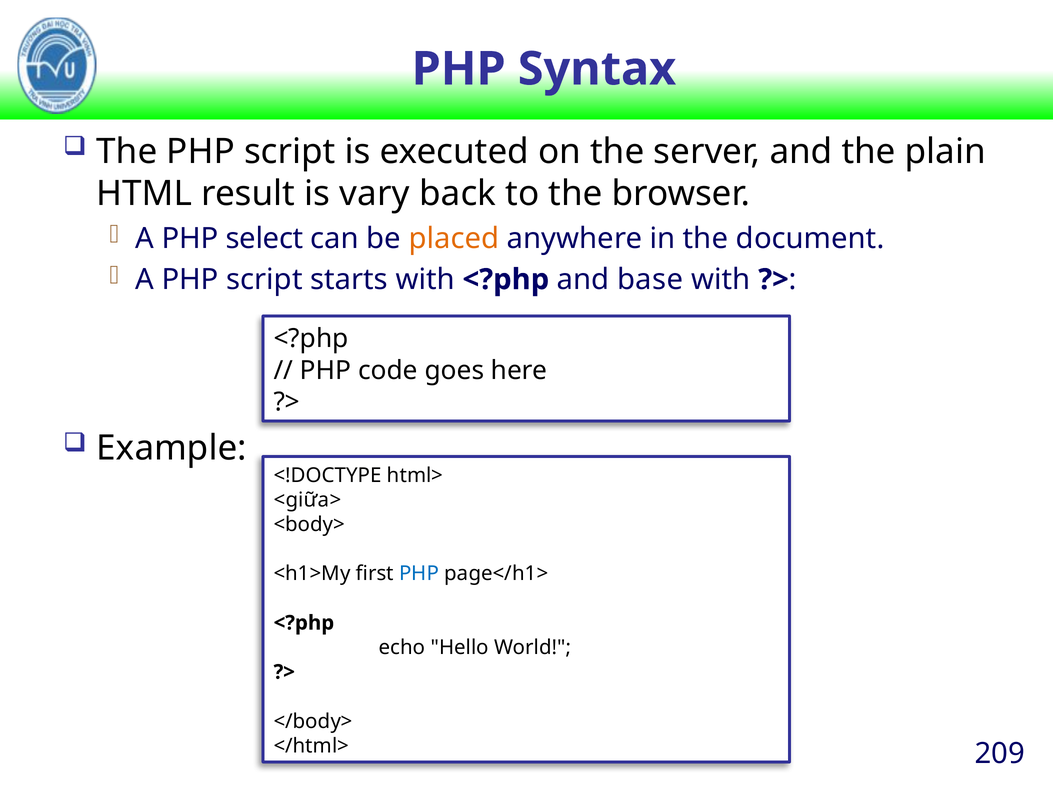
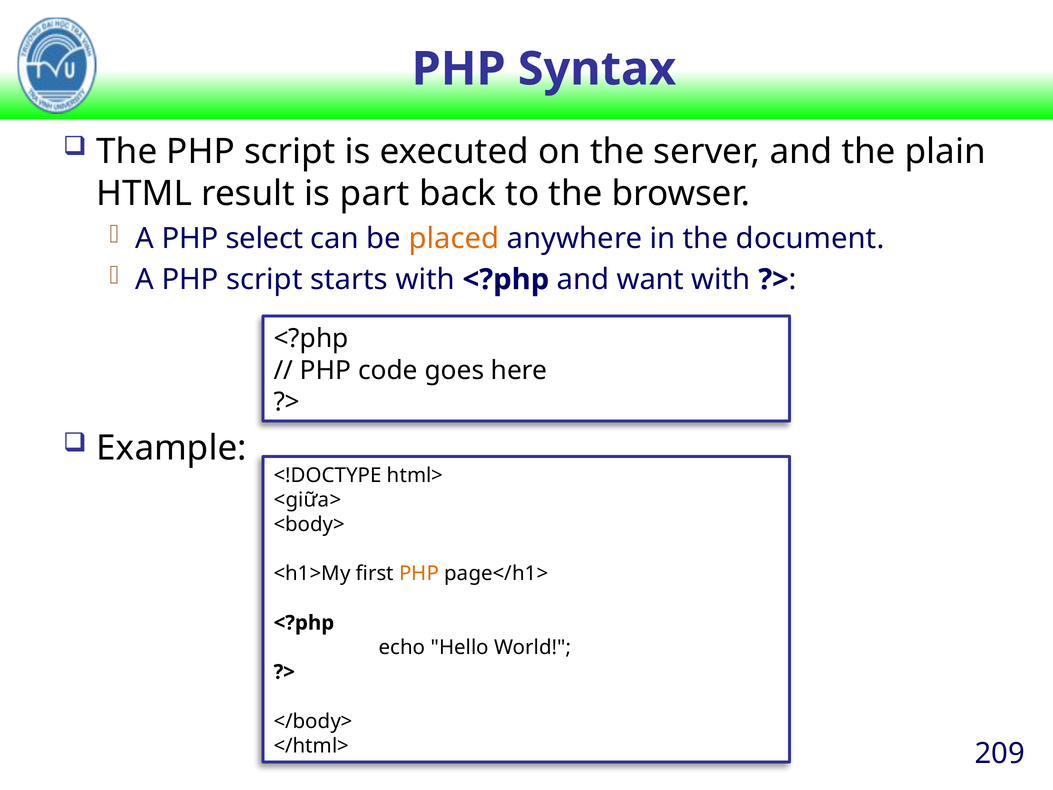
vary: vary -> part (374, 194)
base: base -> want (650, 279)
PHP colour: blue -> orange (419, 574)
